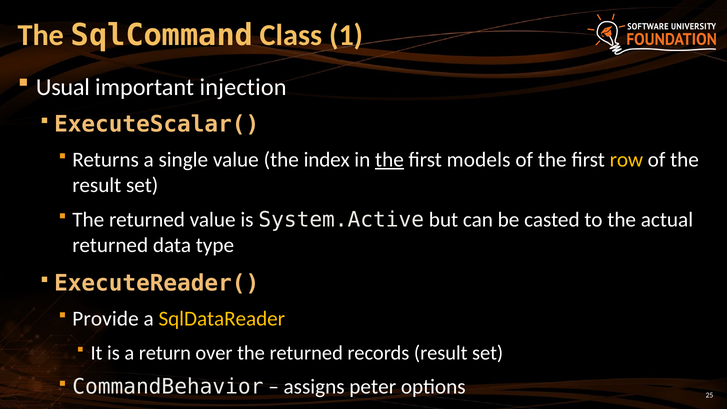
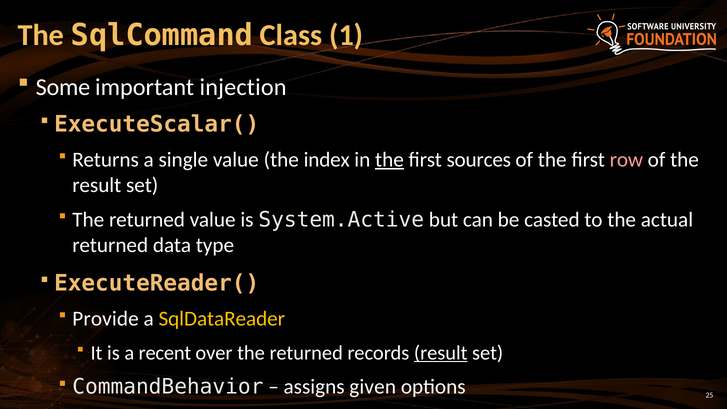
Usual: Usual -> Some (63, 87)
models: models -> sources (479, 160)
row colour: yellow -> pink (626, 160)
return: return -> recent (165, 353)
result underline: none -> present (441, 353)
peter: peter -> given (373, 387)
